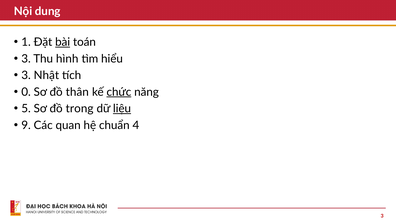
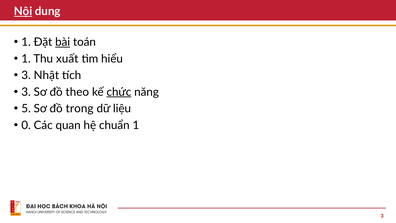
Nội underline: none -> present (23, 11)
3: 3 -> 1 (26, 59)
hình: hình -> xuất (67, 59)
0: 0 -> 3 (26, 92)
thân: thân -> theo (77, 92)
liệu underline: present -> none (122, 108)
9: 9 -> 0 (26, 125)
chuẩn 4: 4 -> 1 (136, 125)
